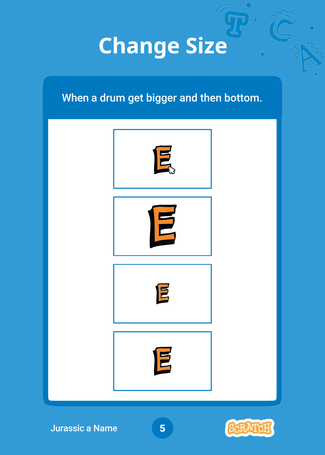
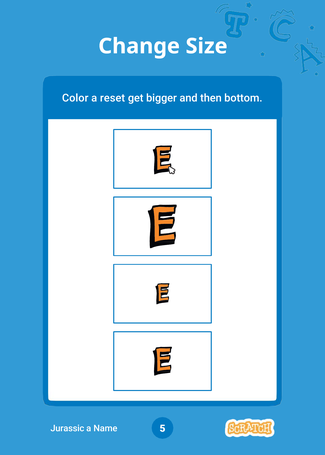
When: When -> Color (75, 98)
drum: drum -> reset (113, 98)
